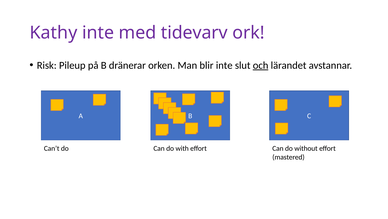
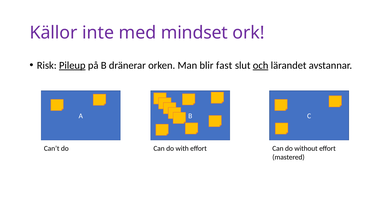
Kathy: Kathy -> Källor (54, 33)
tidevarv: tidevarv -> mindset (194, 33)
Pileup underline: none -> present (72, 65)
blir inte: inte -> fast (224, 65)
